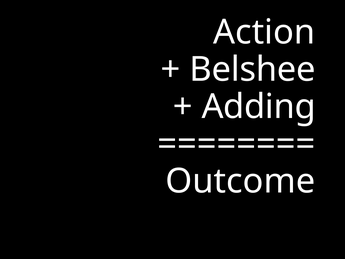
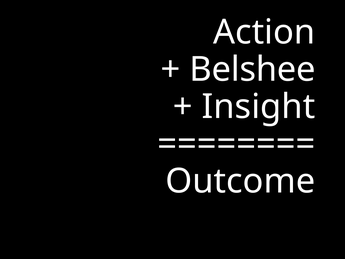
Adding: Adding -> Insight (258, 107)
